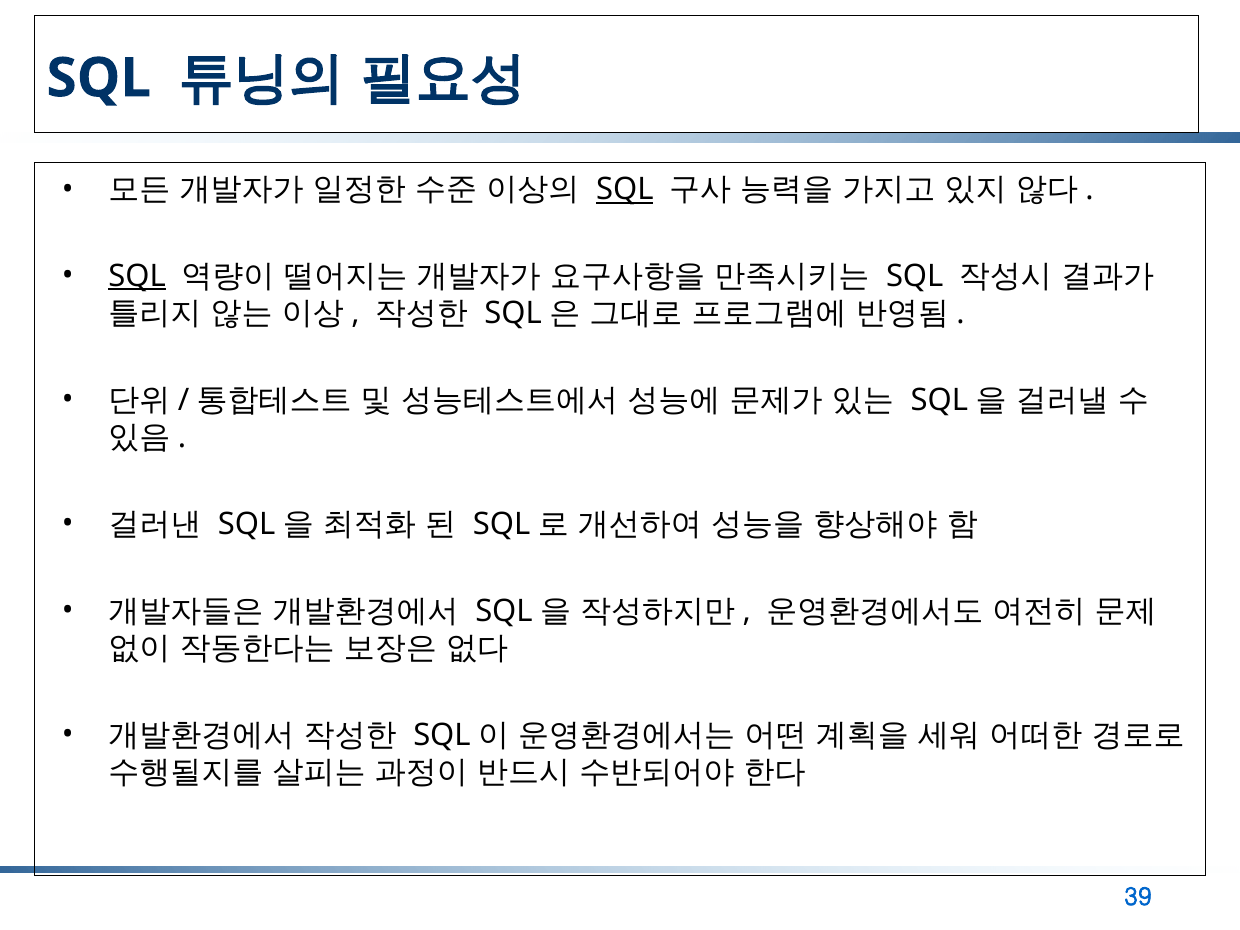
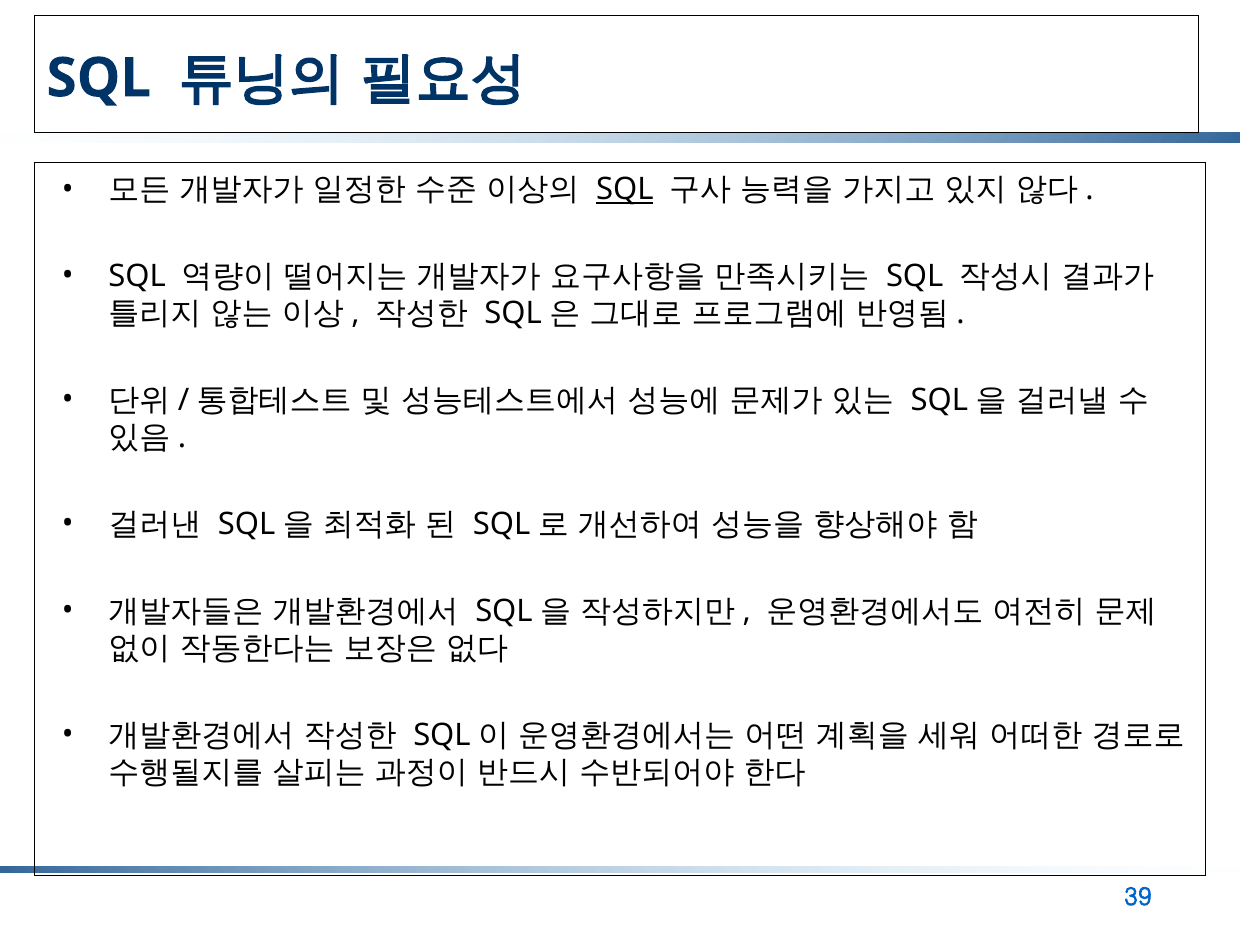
SQL underline: present -> none (137, 276)
